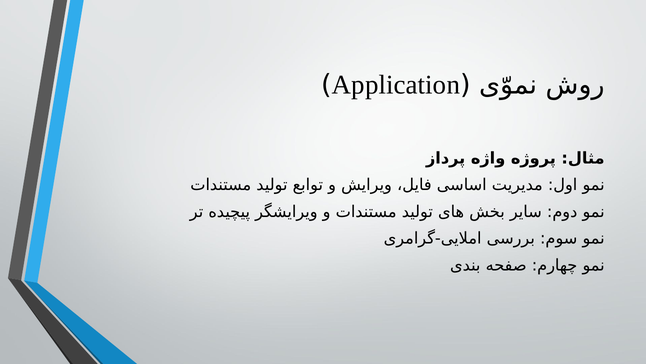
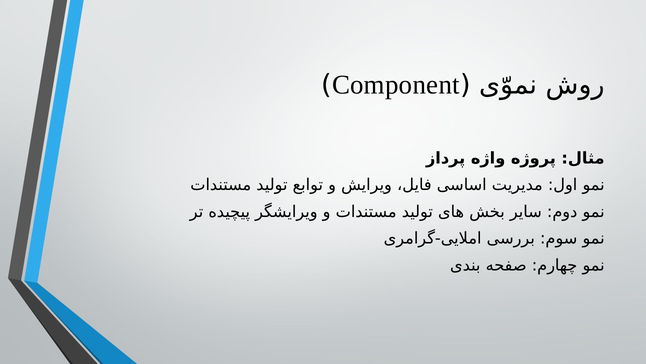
Application: Application -> Component (396, 85)
